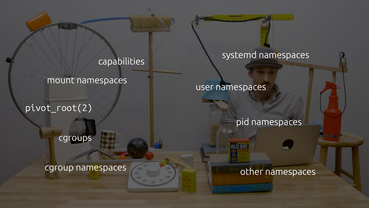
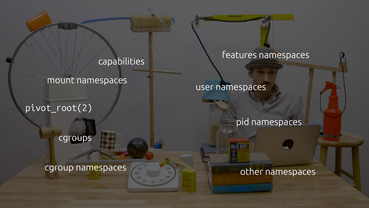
systemd: systemd -> features (239, 55)
